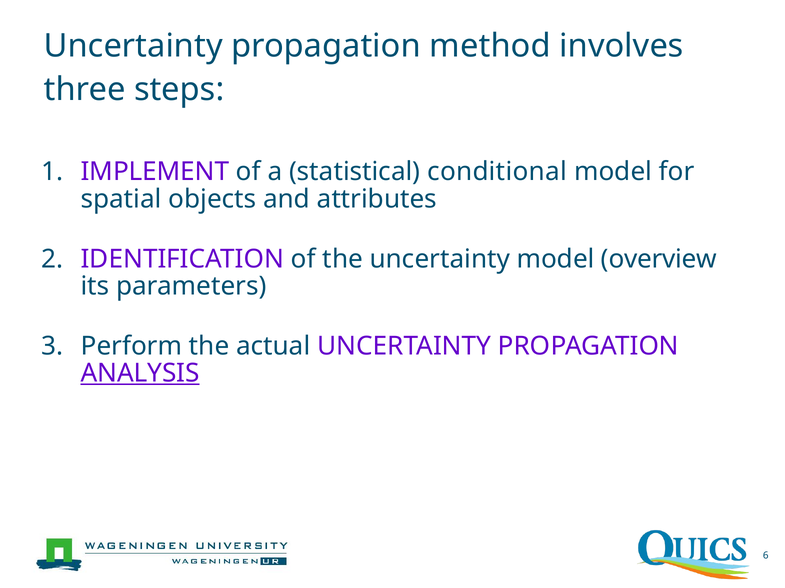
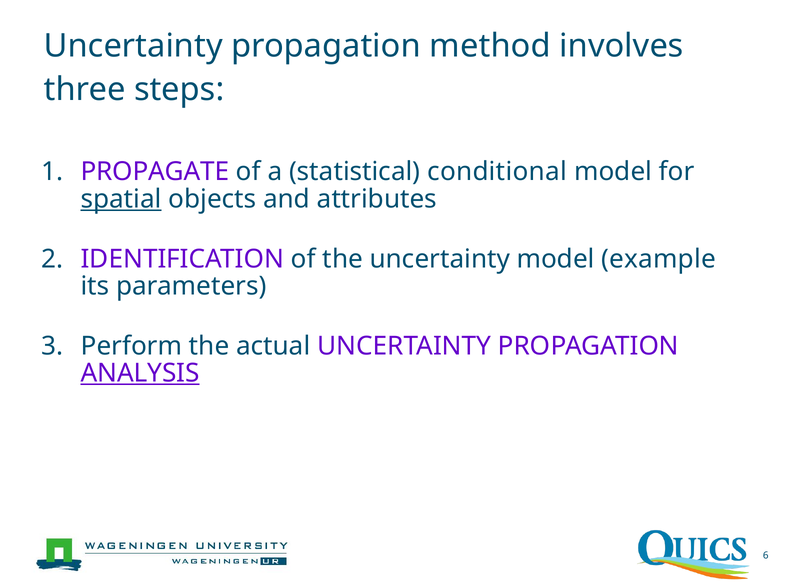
IMPLEMENT: IMPLEMENT -> PROPAGATE (155, 172)
spatial underline: none -> present (121, 199)
overview: overview -> example (659, 259)
